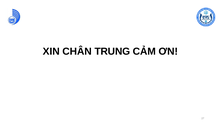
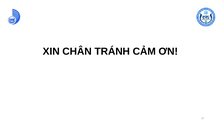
TRUNG: TRUNG -> TRÁNH (112, 52)
